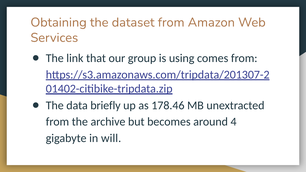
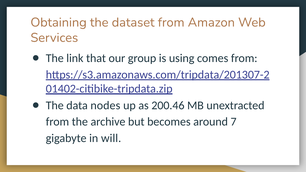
briefly: briefly -> nodes (105, 105)
178.46: 178.46 -> 200.46 (168, 105)
4: 4 -> 7 (234, 122)
